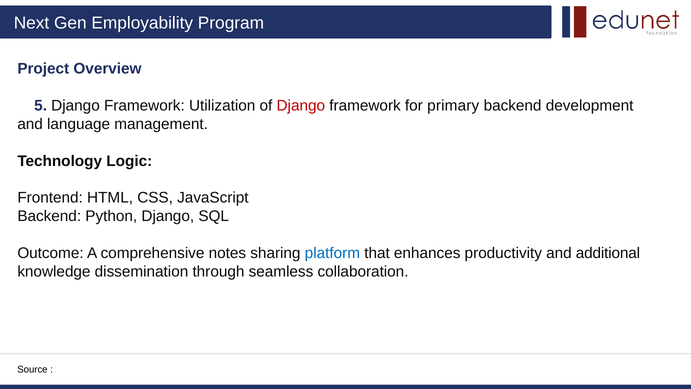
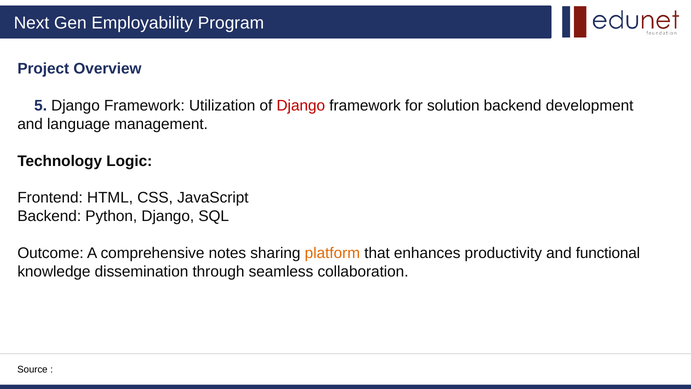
primary: primary -> solution (453, 106)
platform colour: blue -> orange (332, 253)
additional: additional -> functional (608, 253)
